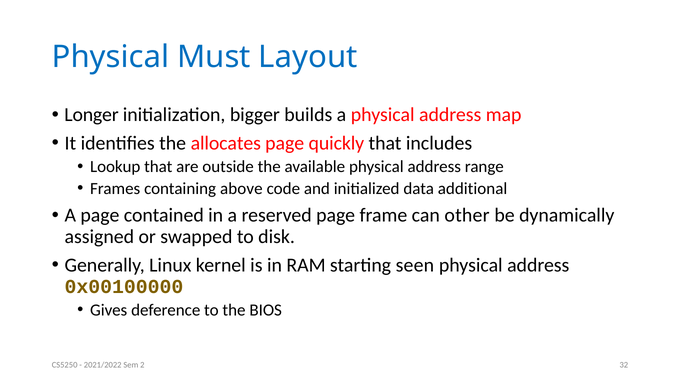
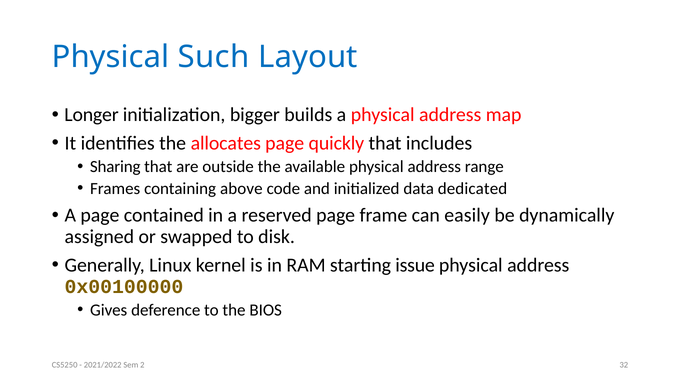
Must: Must -> Such (214, 57)
Lookup: Lookup -> Sharing (115, 167)
additional: additional -> dedicated (473, 189)
other: other -> easily (467, 216)
seen: seen -> issue (415, 265)
